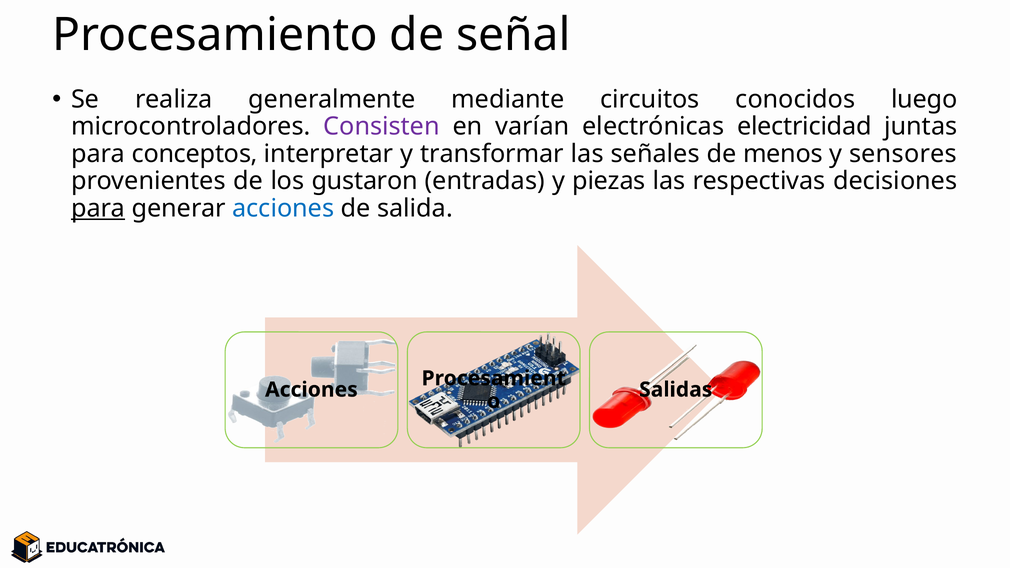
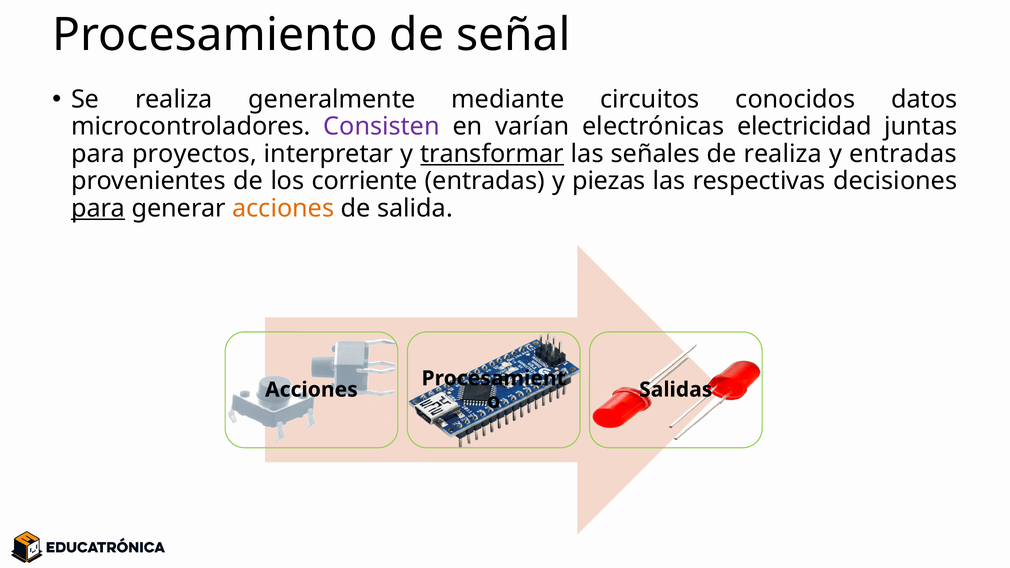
luego: luego -> datos (924, 99)
conceptos: conceptos -> proyectos (194, 154)
transformar underline: none -> present (492, 154)
de menos: menos -> realiza (783, 154)
y sensores: sensores -> entradas (903, 154)
gustaron: gustaron -> corriente (365, 181)
acciones colour: blue -> orange (283, 208)
